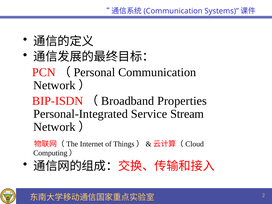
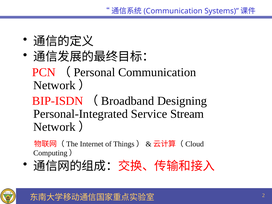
Properties: Properties -> Designing (182, 101)
